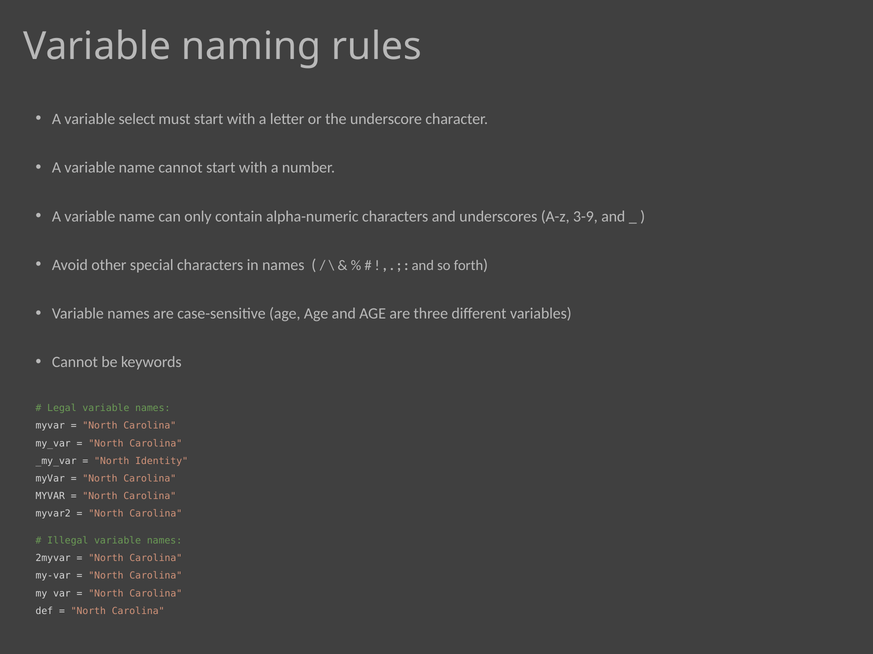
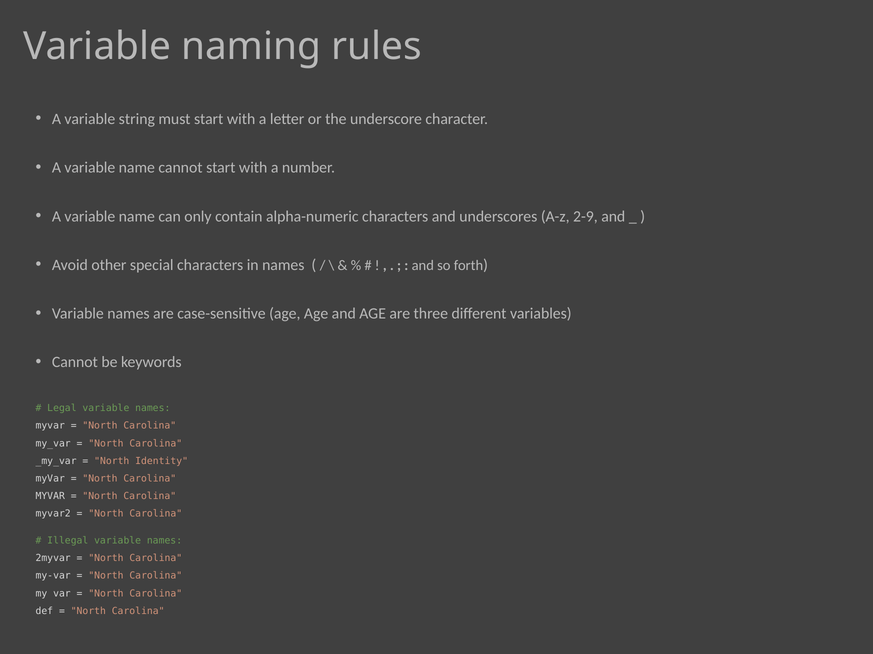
select: select -> string (137, 119)
3-9: 3-9 -> 2-9 (585, 217)
